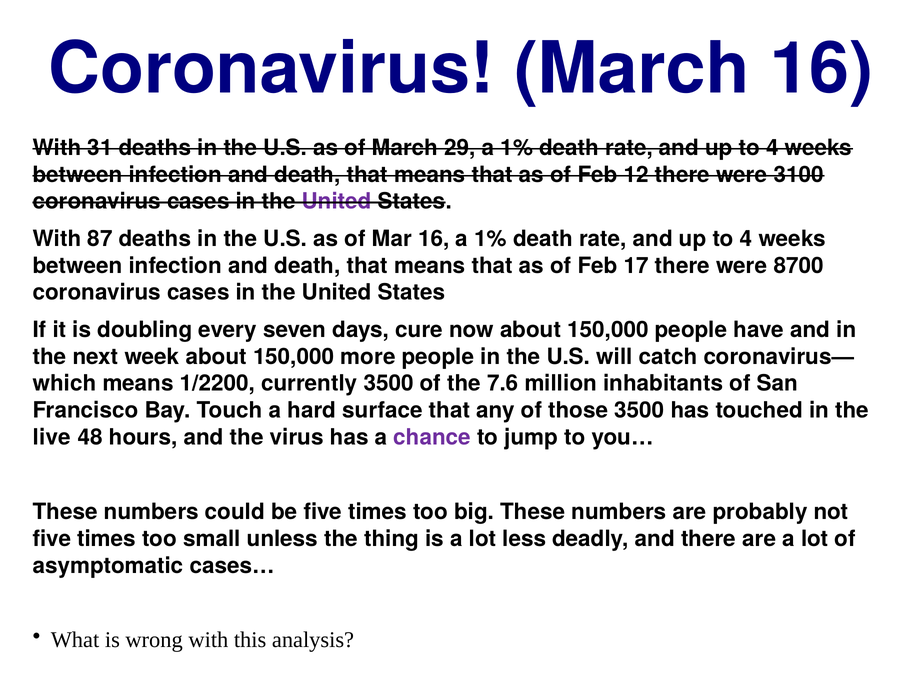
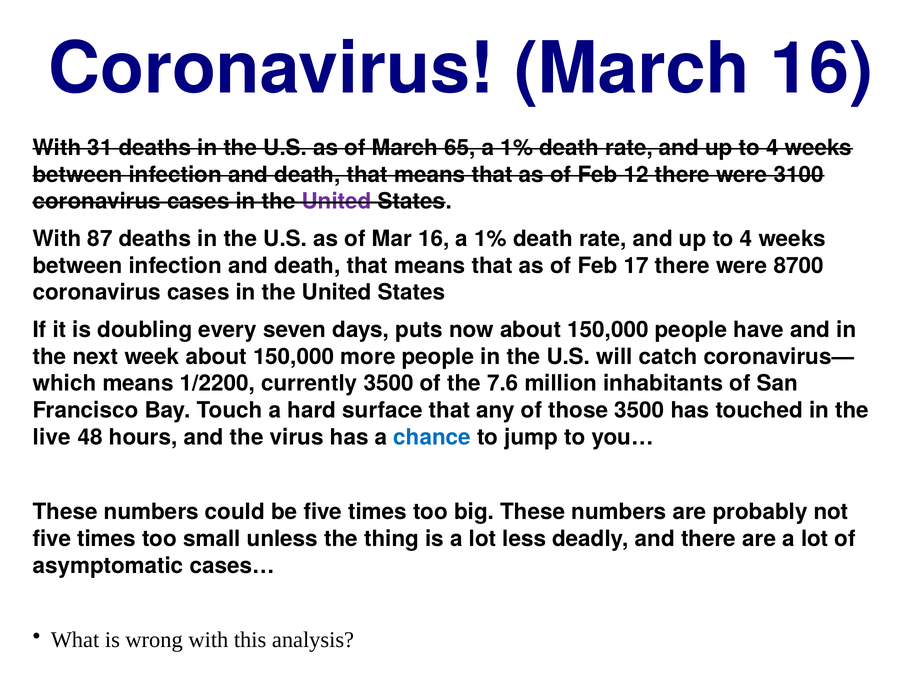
29: 29 -> 65 (460, 148)
cure: cure -> puts (419, 330)
chance colour: purple -> blue (432, 437)
